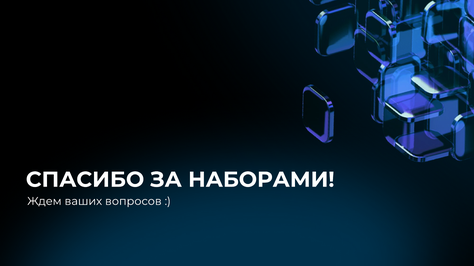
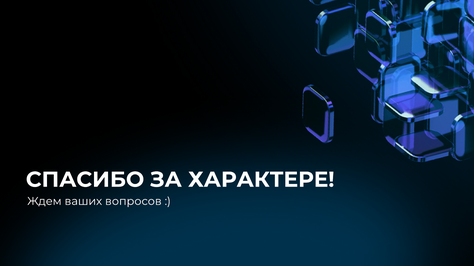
НАБОРАМИ: НАБОРАМИ -> ХАРАКТЕРЕ (261, 180)
